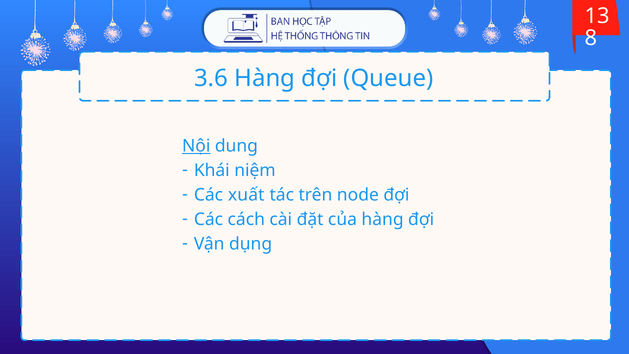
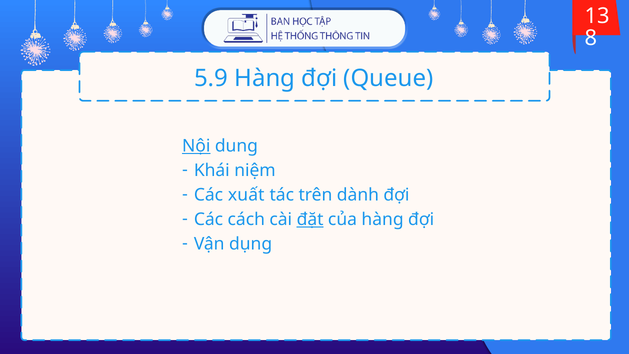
3.6: 3.6 -> 5.9 (211, 78)
node: node -> dành (358, 195)
đặt underline: none -> present (310, 219)
